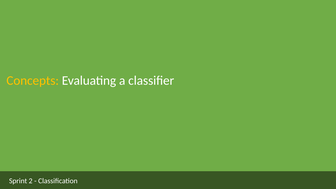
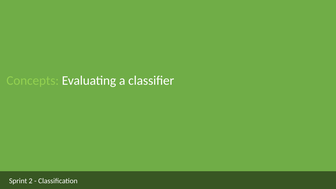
Concepts colour: yellow -> light green (33, 81)
